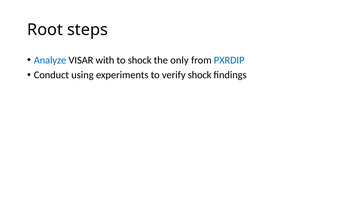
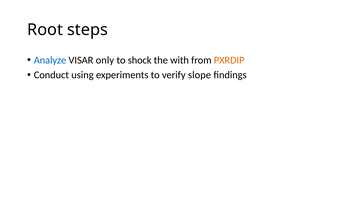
with: with -> only (105, 60)
only: only -> with (180, 60)
PXRDIP colour: blue -> orange (229, 60)
verify shock: shock -> slope (200, 75)
